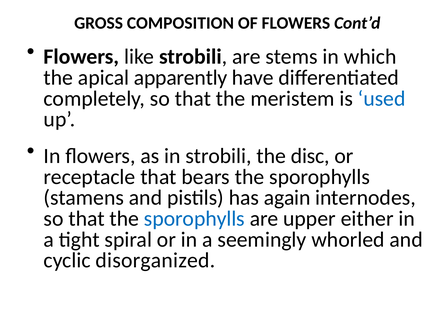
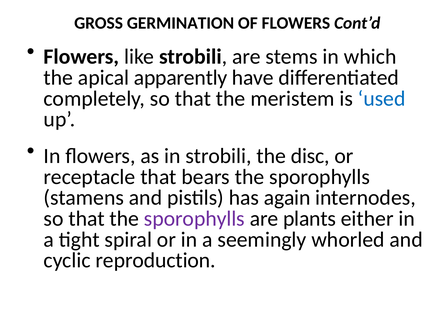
COMPOSITION: COMPOSITION -> GERMINATION (180, 23)
sporophylls colour: blue -> purple (194, 219)
upper: upper -> plants (310, 219)
disorganized: disorganized -> reproduction (156, 261)
